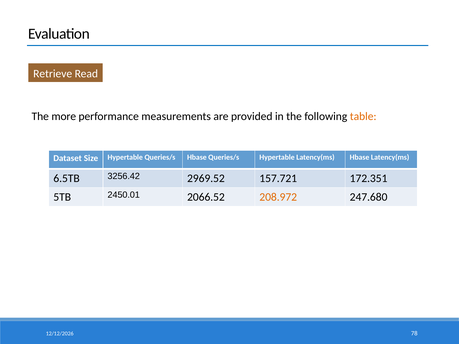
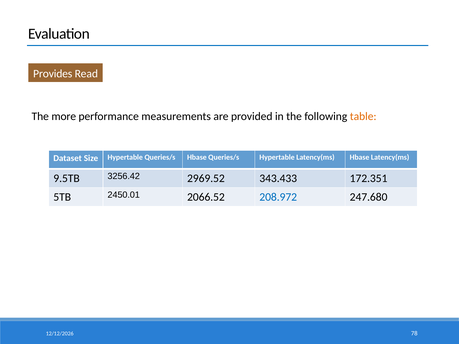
Retrieve: Retrieve -> Provides (53, 74)
6.5TB: 6.5TB -> 9.5TB (67, 178)
157.721: 157.721 -> 343.433 (278, 178)
208.972 colour: orange -> blue (278, 197)
